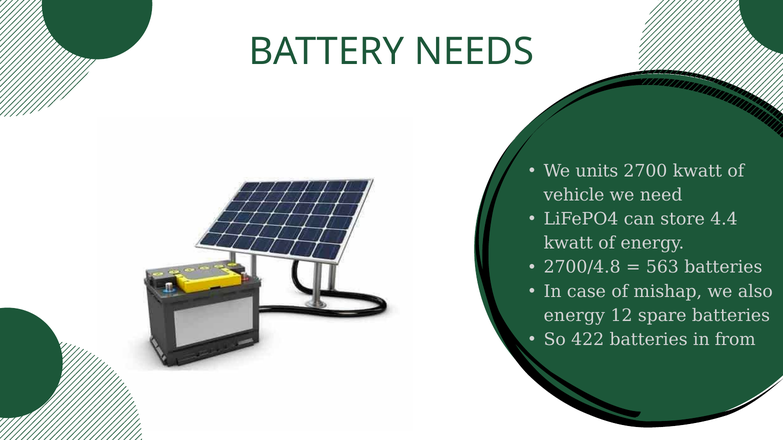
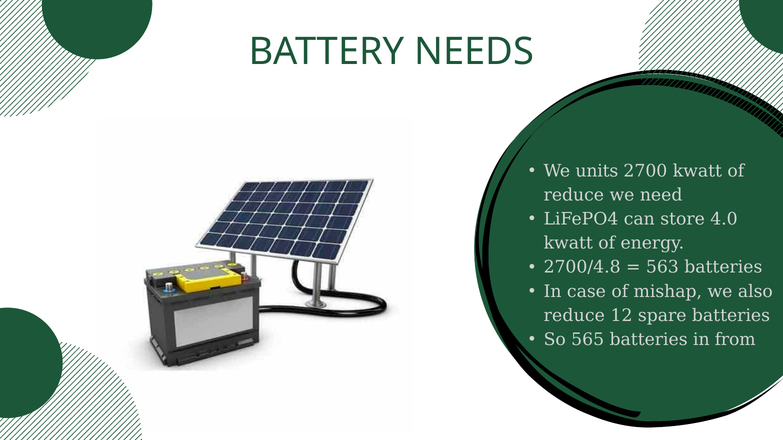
vehicle: vehicle -> reduce (574, 195)
4.4: 4.4 -> 4.0 (724, 219)
energy: energy -> reduce (574, 316)
422: 422 -> 565 (588, 340)
